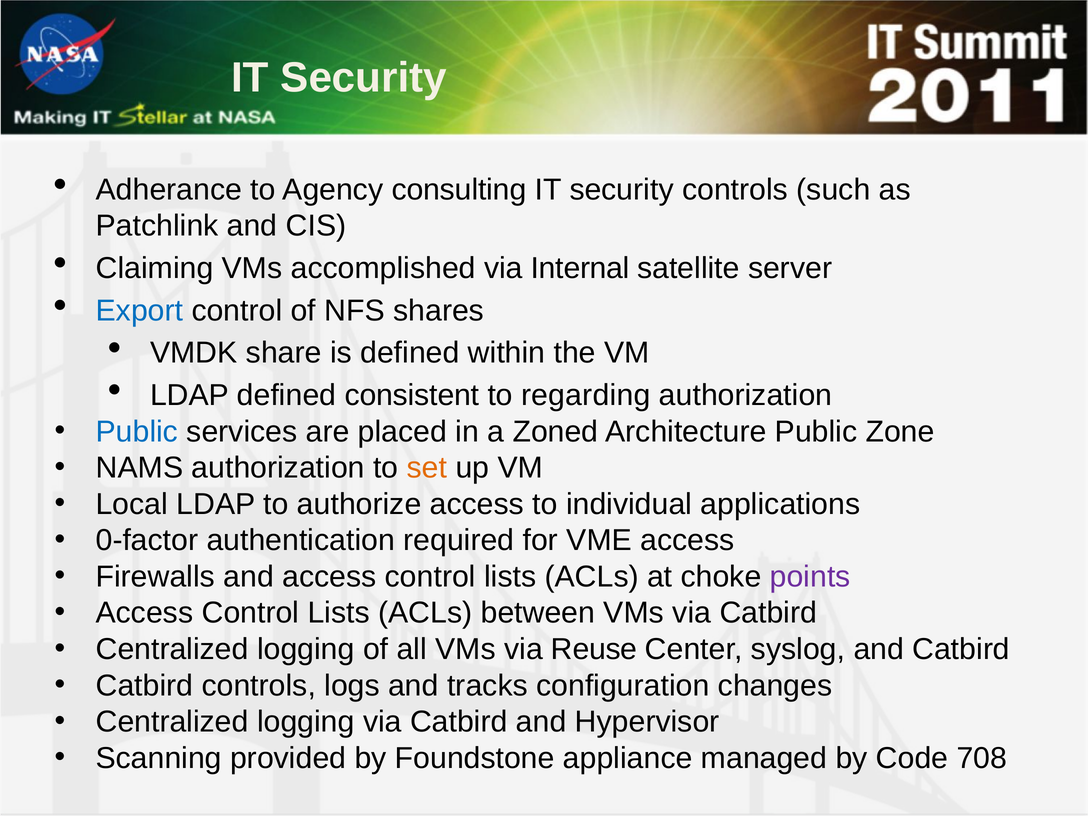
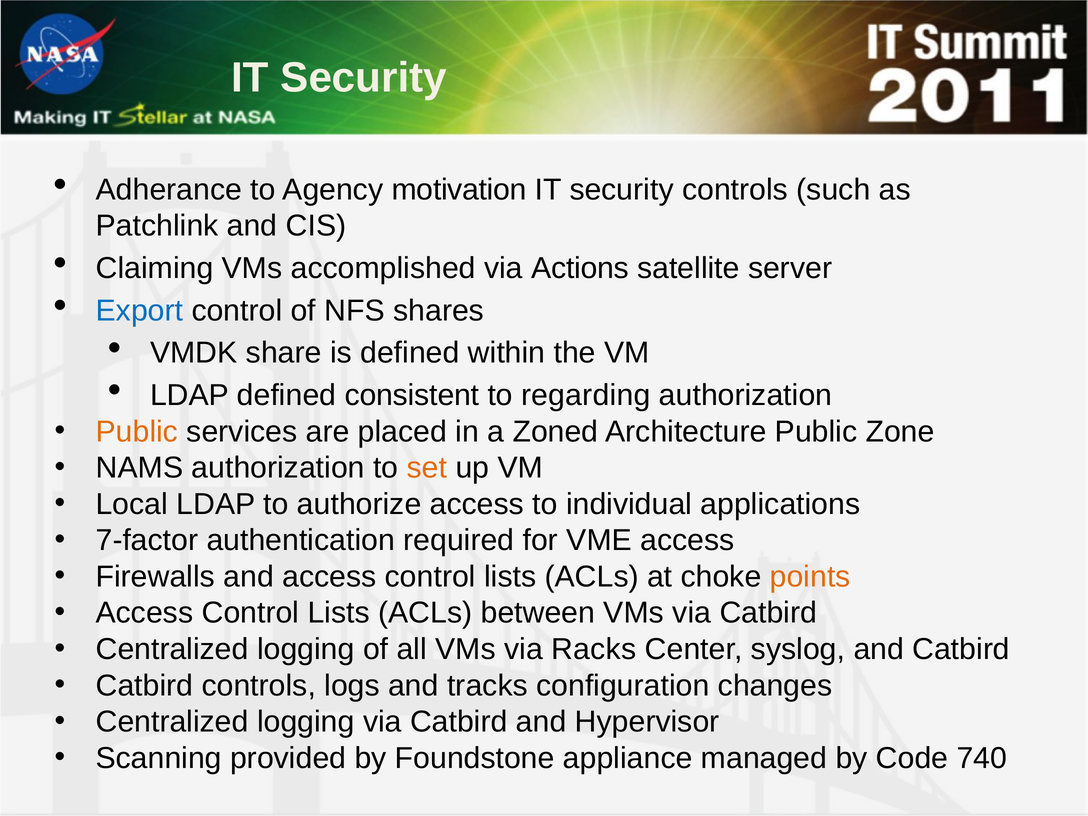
consulting: consulting -> motivation (459, 190)
Internal: Internal -> Actions (580, 268)
Public colour: blue -> orange (137, 432)
0-factor: 0-factor -> 7-factor (147, 540)
points colour: purple -> orange (810, 577)
Reuse: Reuse -> Racks (594, 649)
708: 708 -> 740 (982, 758)
